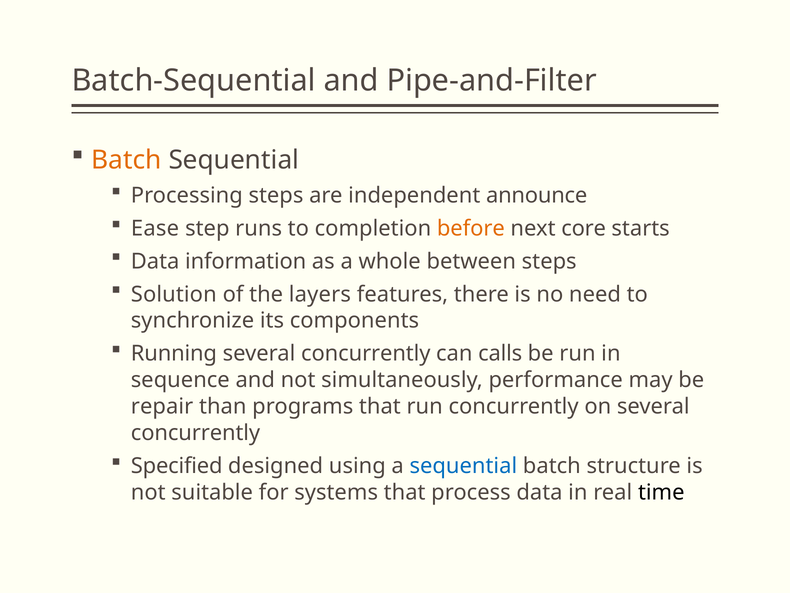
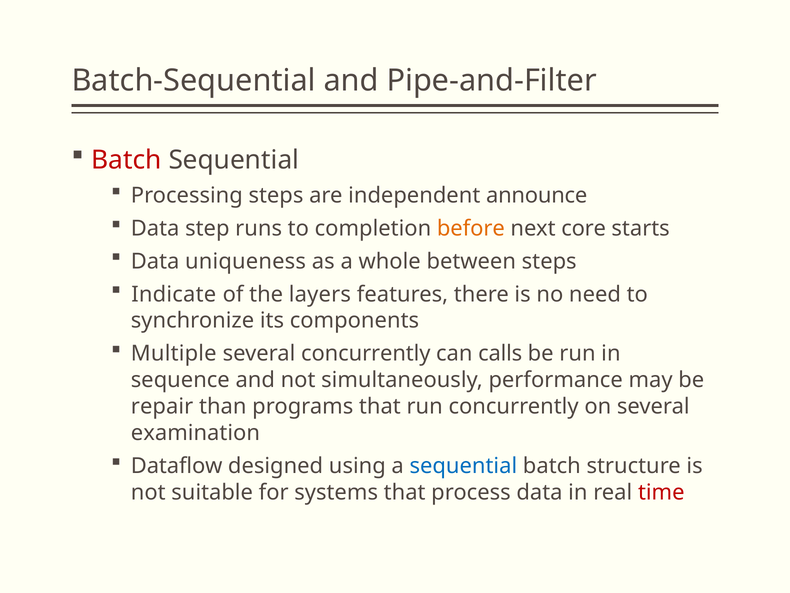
Batch colour: orange -> red (126, 160)
Ease: Ease -> Data (155, 228)
information: information -> uniqueness (246, 261)
Solution: Solution -> Indicate (174, 294)
Running: Running -> Multiple (174, 353)
concurrently: concurrently -> examination (195, 433)
Specified: Specified -> Dataflow (177, 465)
time colour: black -> red (661, 492)
